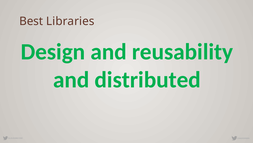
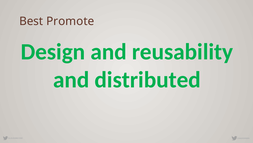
Libraries: Libraries -> Promote (70, 21)
